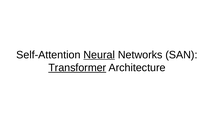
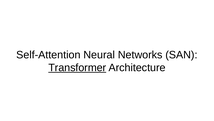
Neural underline: present -> none (99, 55)
